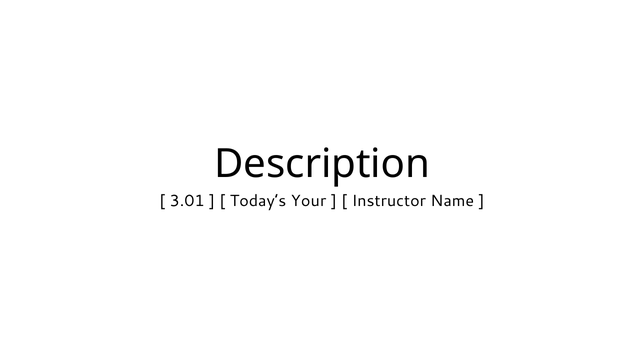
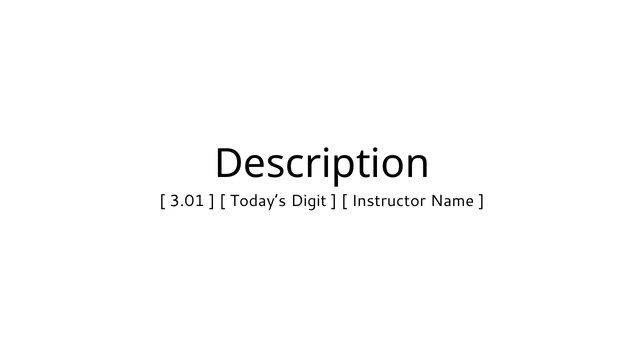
Your: Your -> Digit (309, 201)
